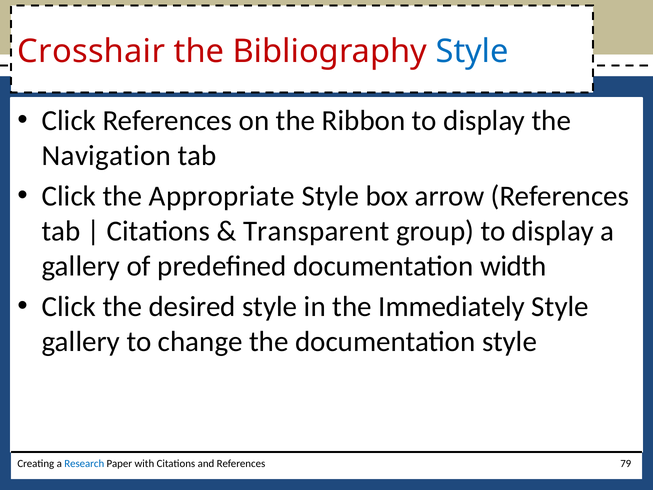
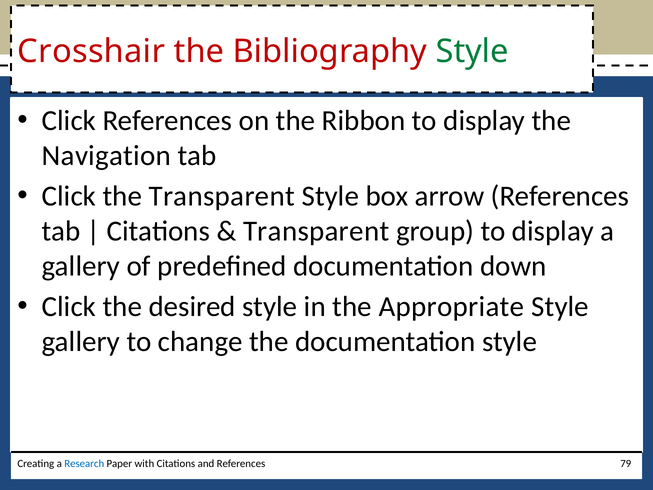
Style colour: blue -> green (472, 51)
the Appropriate: Appropriate -> Transparent (222, 196)
width: width -> down (513, 266)
Immediately: Immediately -> Appropriate (452, 306)
